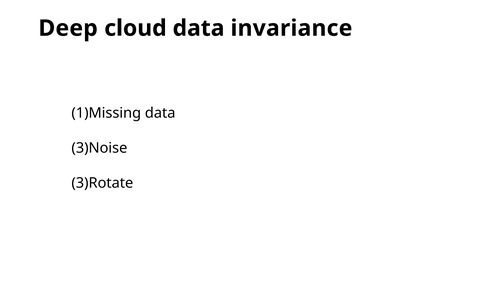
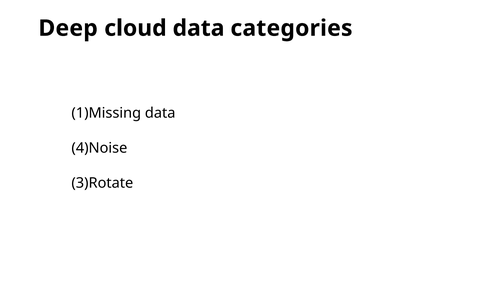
invariance: invariance -> categories (291, 28)
3)Noise: 3)Noise -> 4)Noise (99, 148)
